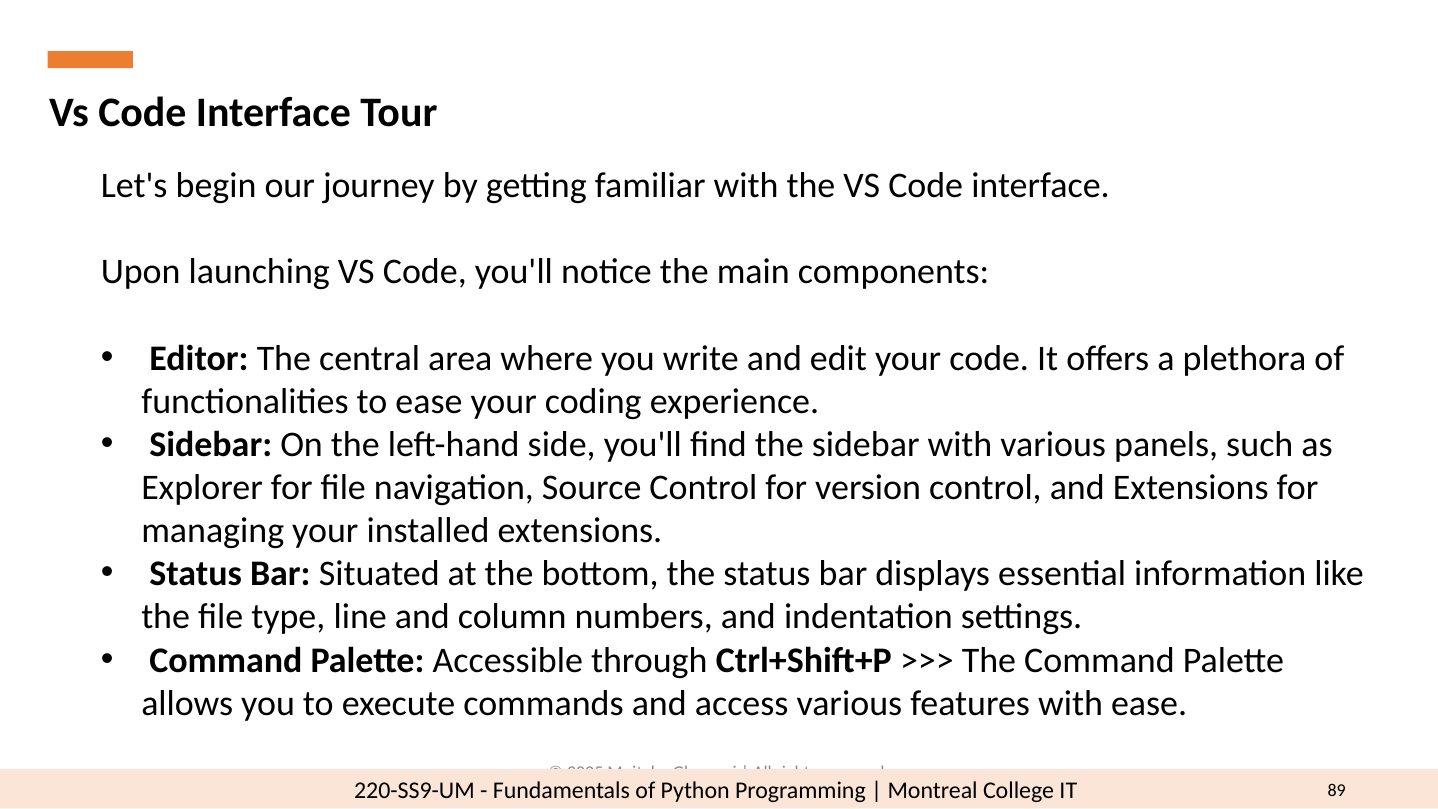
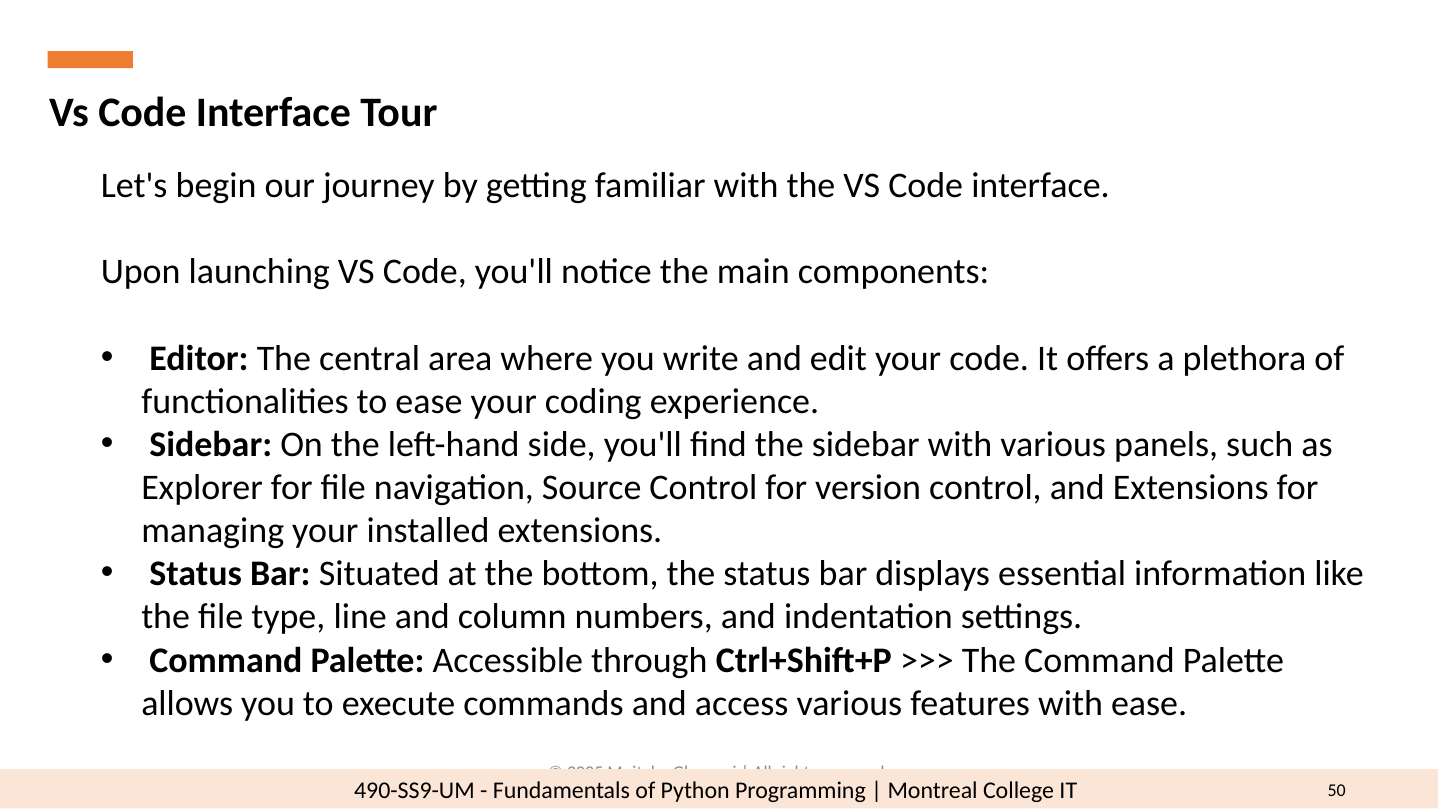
220-SS9-UM: 220-SS9-UM -> 490-SS9-UM (414, 790)
89: 89 -> 50 (1337, 790)
